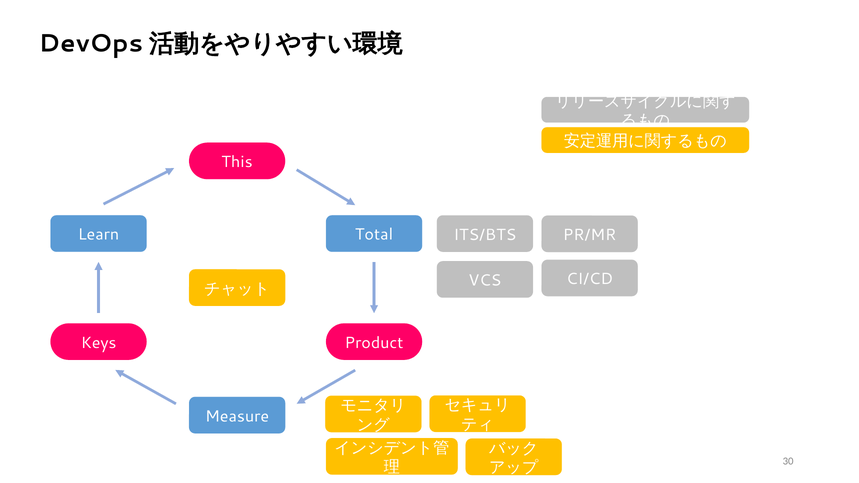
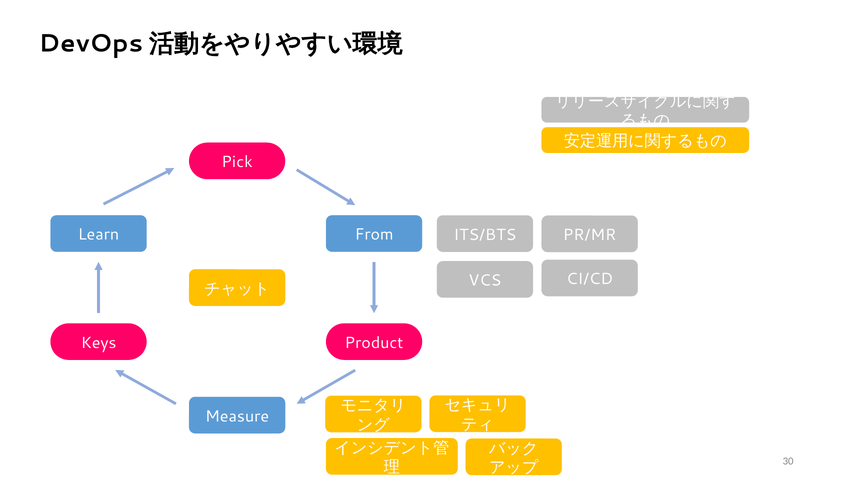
This: This -> Pick (237, 162)
Total: Total -> From (374, 235)
